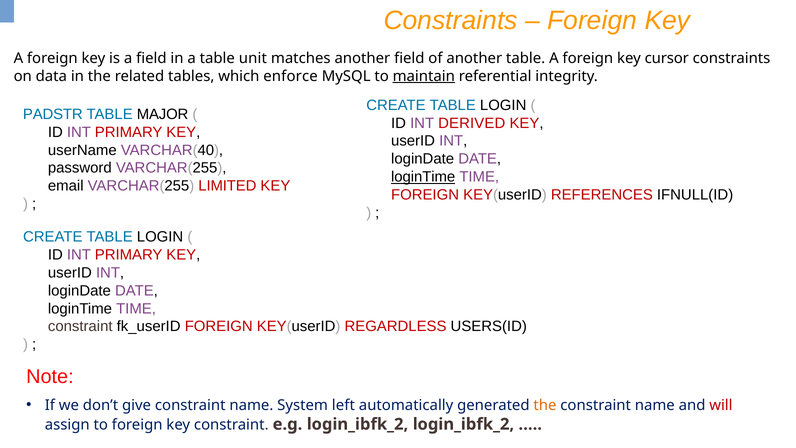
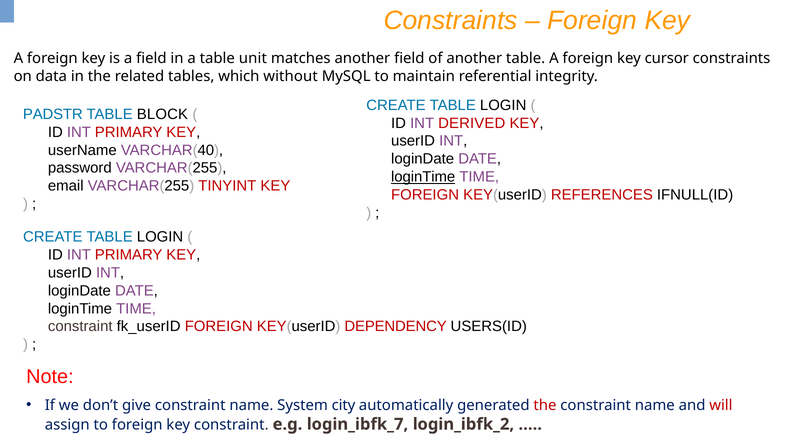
enforce: enforce -> without (291, 76)
maintain underline: present -> none (424, 76)
MAJOR: MAJOR -> BLOCK (162, 114)
LIMITED: LIMITED -> TINYINT (227, 186)
REGARDLESS: REGARDLESS -> DEPENDENCY (396, 326)
left: left -> city (343, 405)
the colour: orange -> red (545, 405)
e.g login_ibfk_2: login_ibfk_2 -> login_ibfk_7 (357, 424)
